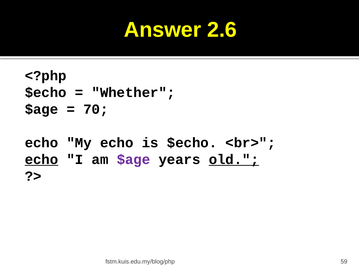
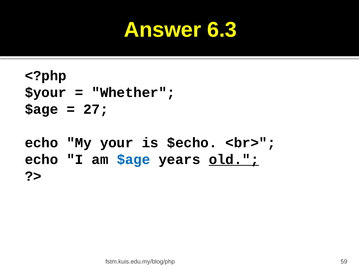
2.6: 2.6 -> 6.3 (222, 30)
$echo: $echo -> $your (46, 93)
70: 70 -> 27 (96, 109)
My echo: echo -> your (117, 143)
echo underline: present -> none (42, 160)
$age colour: purple -> blue (134, 160)
